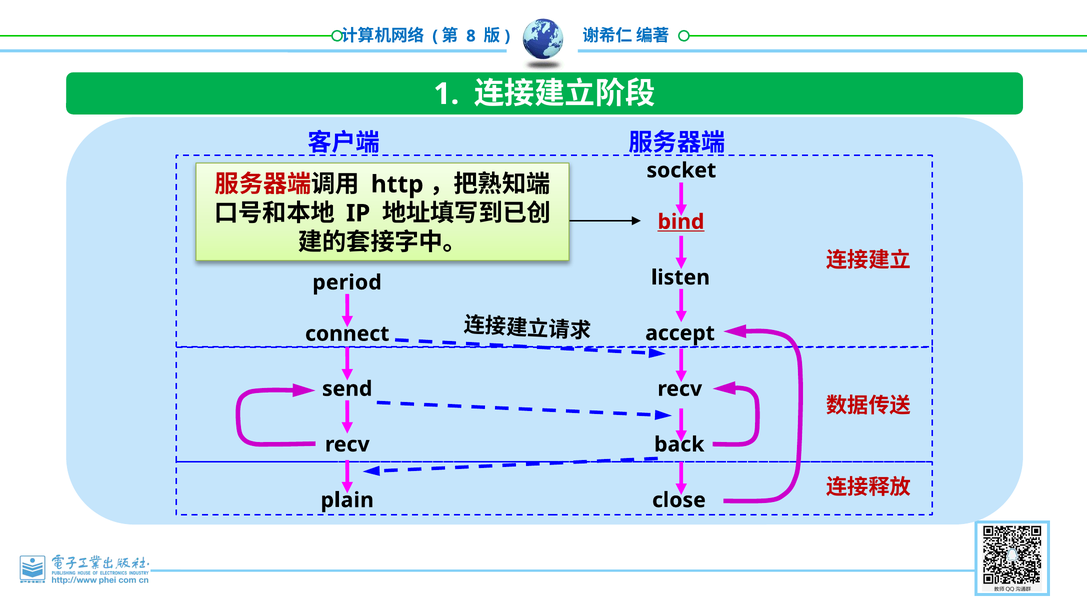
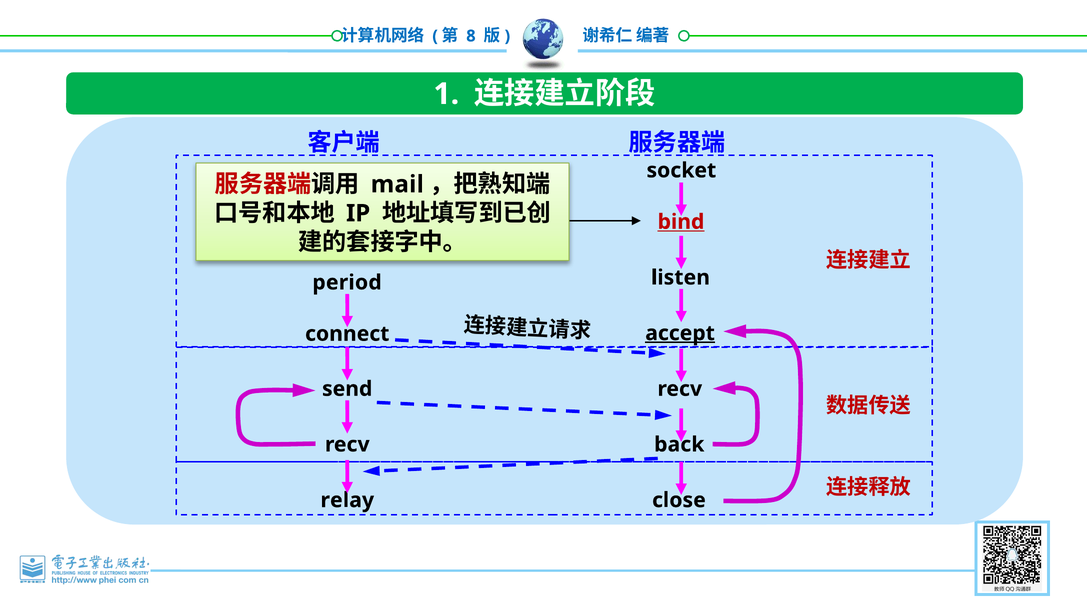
http: http -> mail (397, 185)
accept underline: none -> present (680, 333)
plain: plain -> relay (347, 501)
